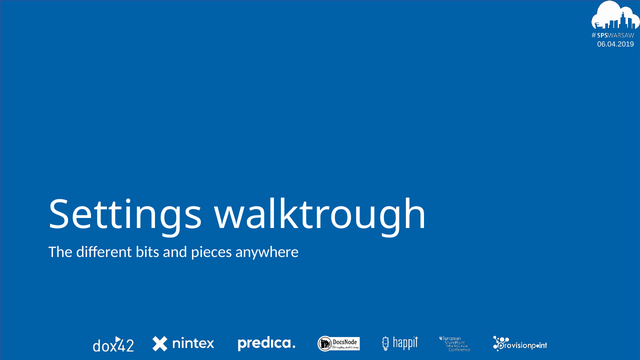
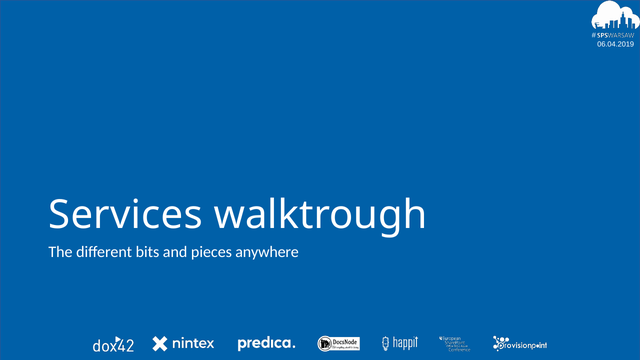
Settings: Settings -> Services (126, 215)
